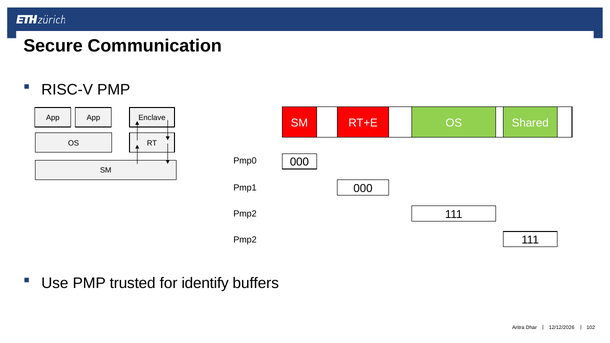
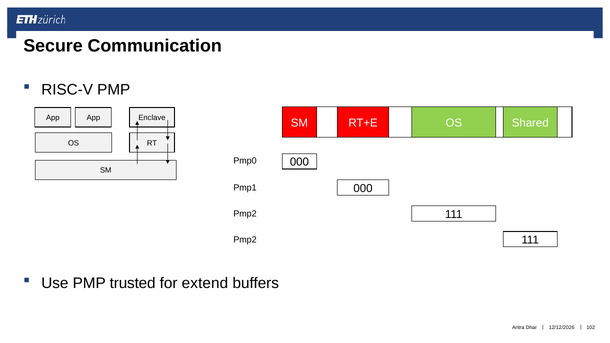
identify: identify -> extend (205, 283)
